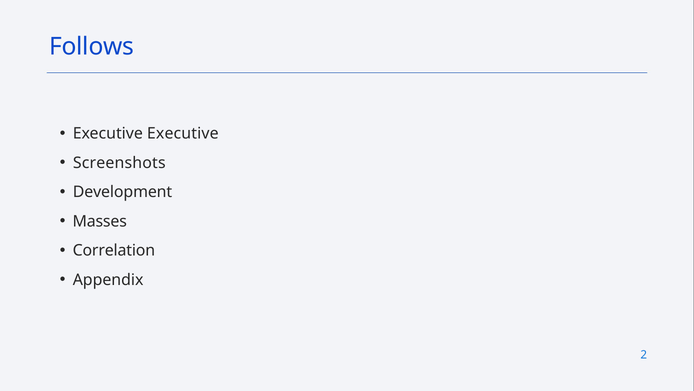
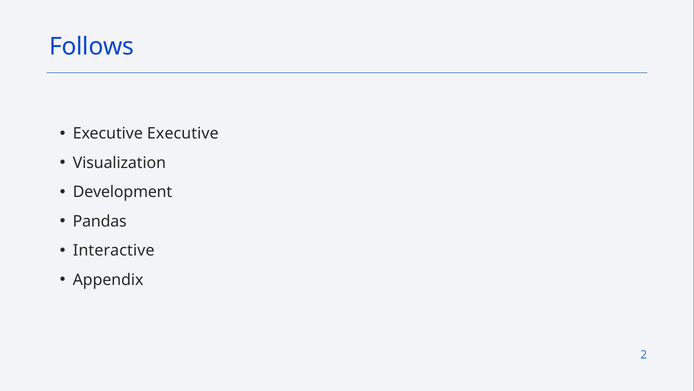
Screenshots: Screenshots -> Visualization (119, 163)
Masses: Masses -> Pandas (100, 221)
Correlation: Correlation -> Interactive (114, 250)
